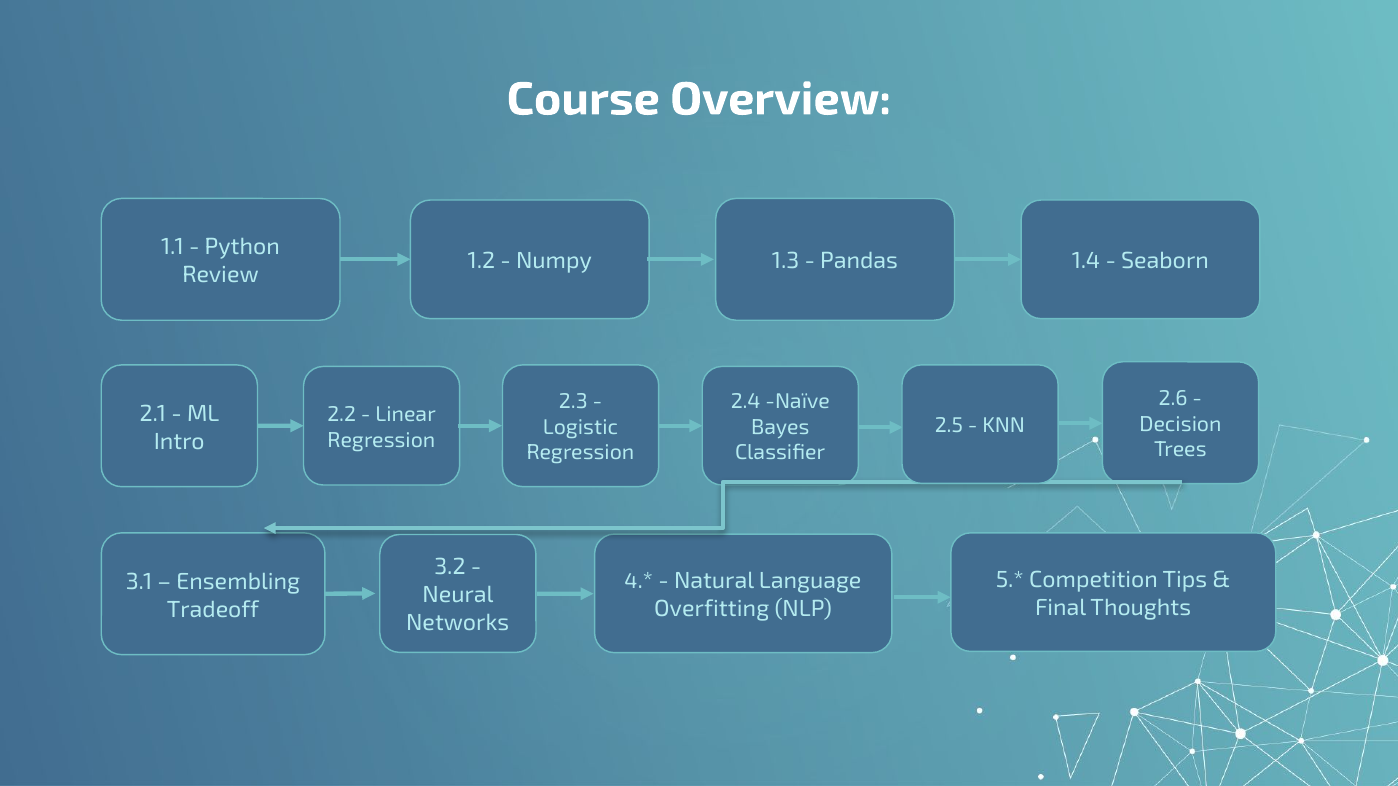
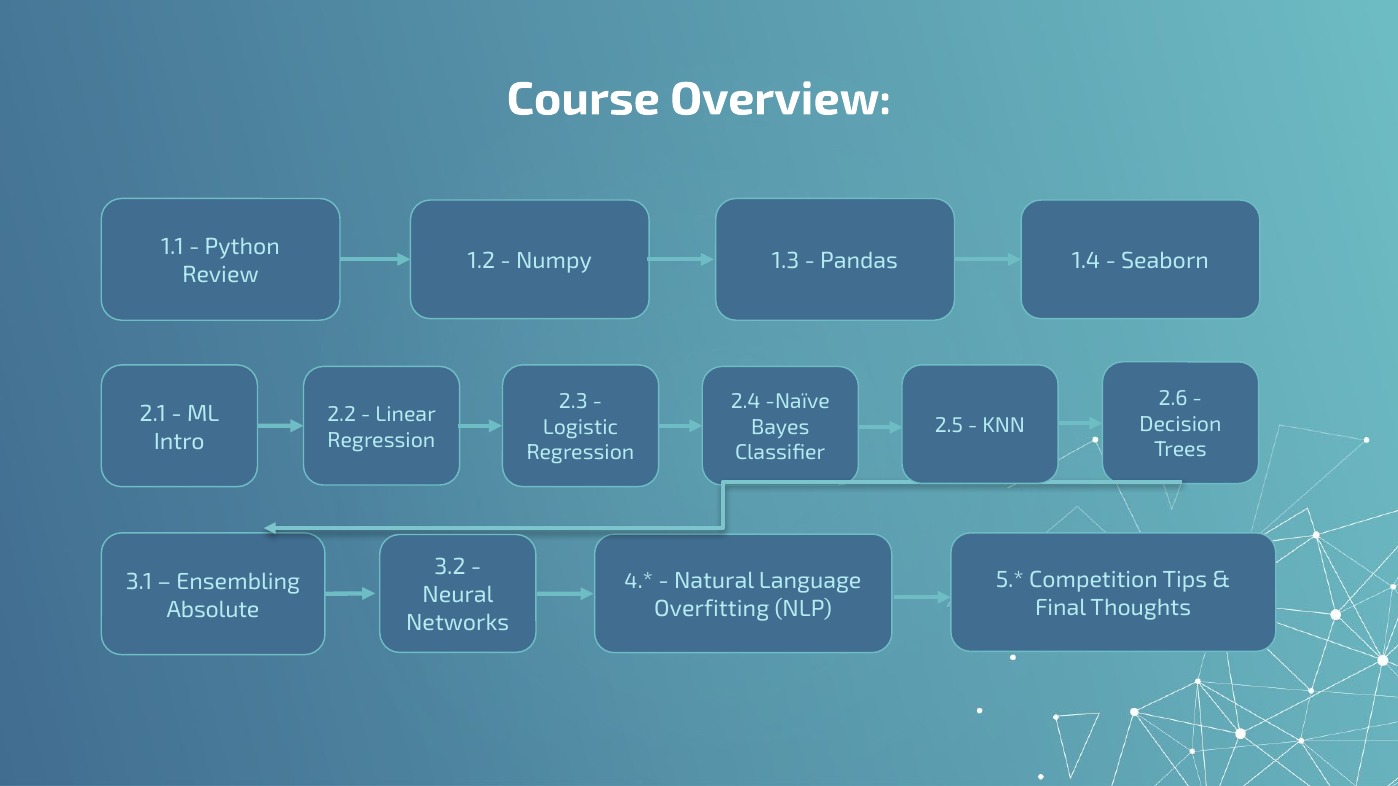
Tradeoff: Tradeoff -> Absolute (213, 610)
